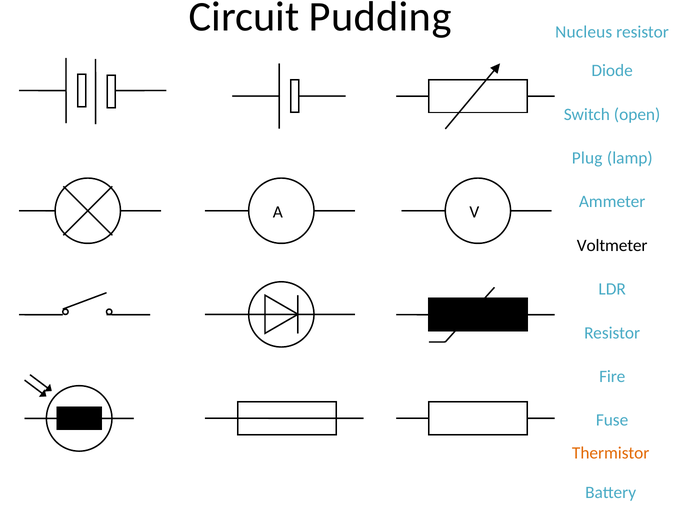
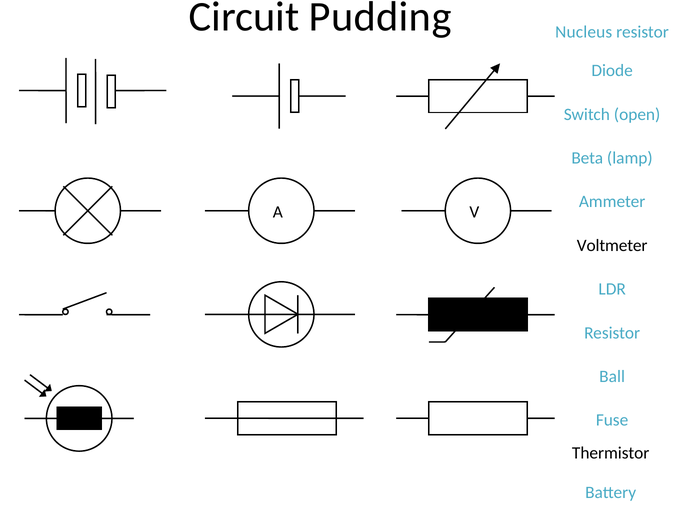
Plug: Plug -> Beta (587, 158)
Fire: Fire -> Ball (612, 377)
Thermistor colour: orange -> black (611, 453)
